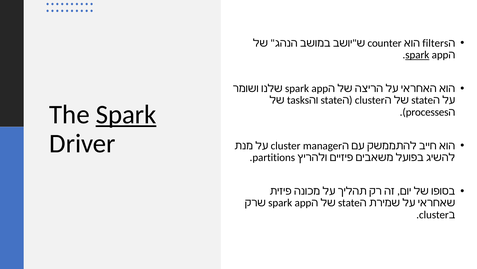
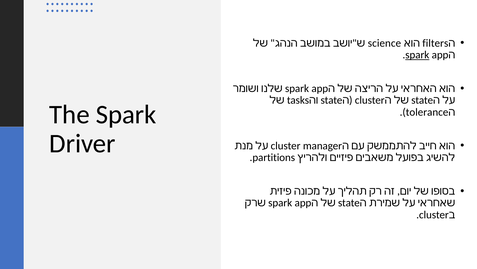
counter: counter -> science (384, 43)
Spark underline: present -> none (126, 114)
processes: processes -> tolerance (427, 112)
